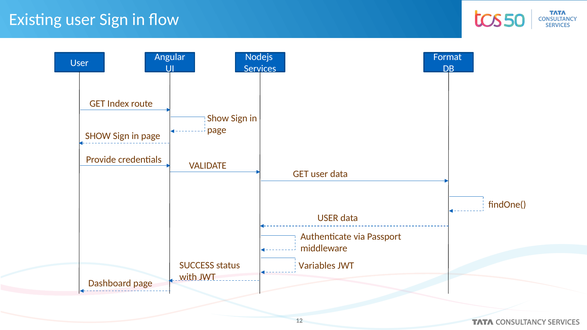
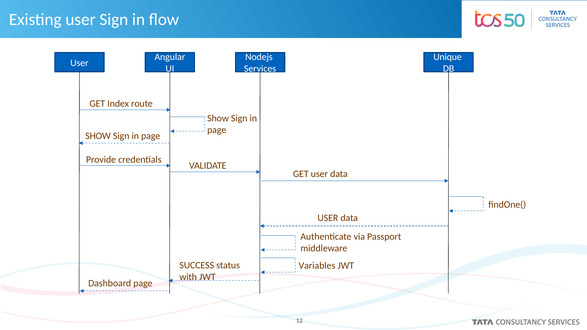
Format: Format -> Unique (448, 57)
